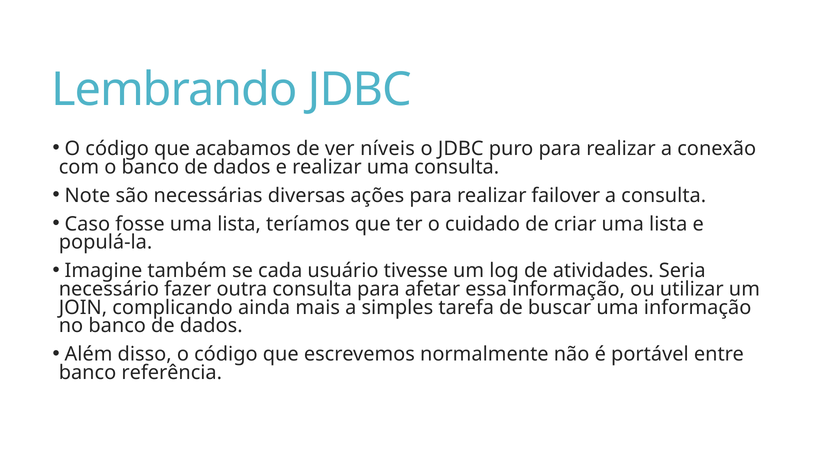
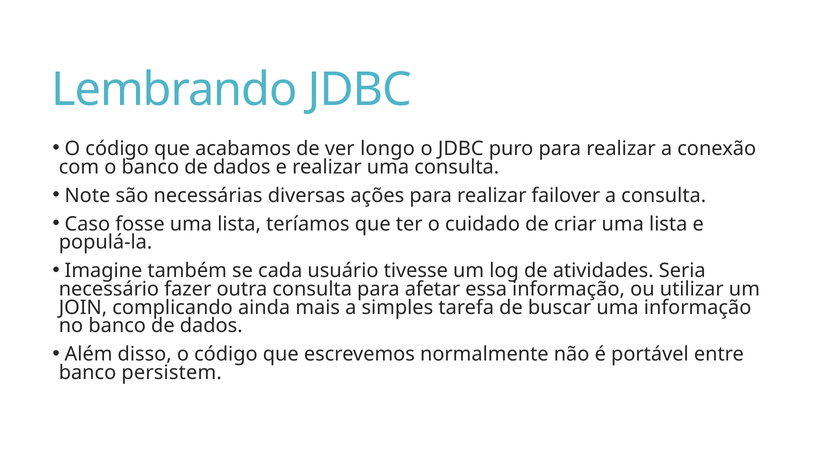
níveis: níveis -> longo (388, 149)
referência: referência -> persistem (172, 373)
